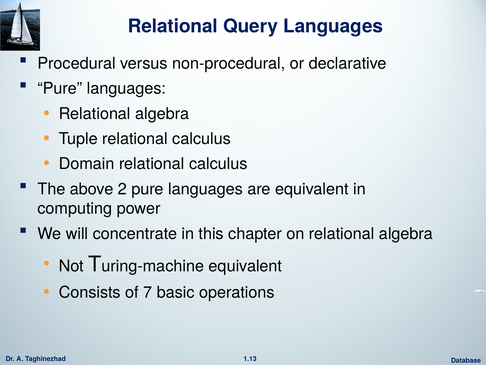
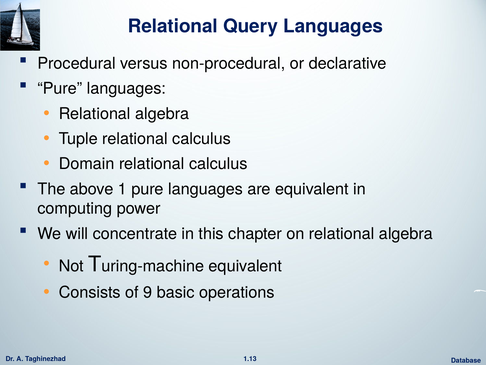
2: 2 -> 1 (122, 189)
7: 7 -> 9 (148, 292)
